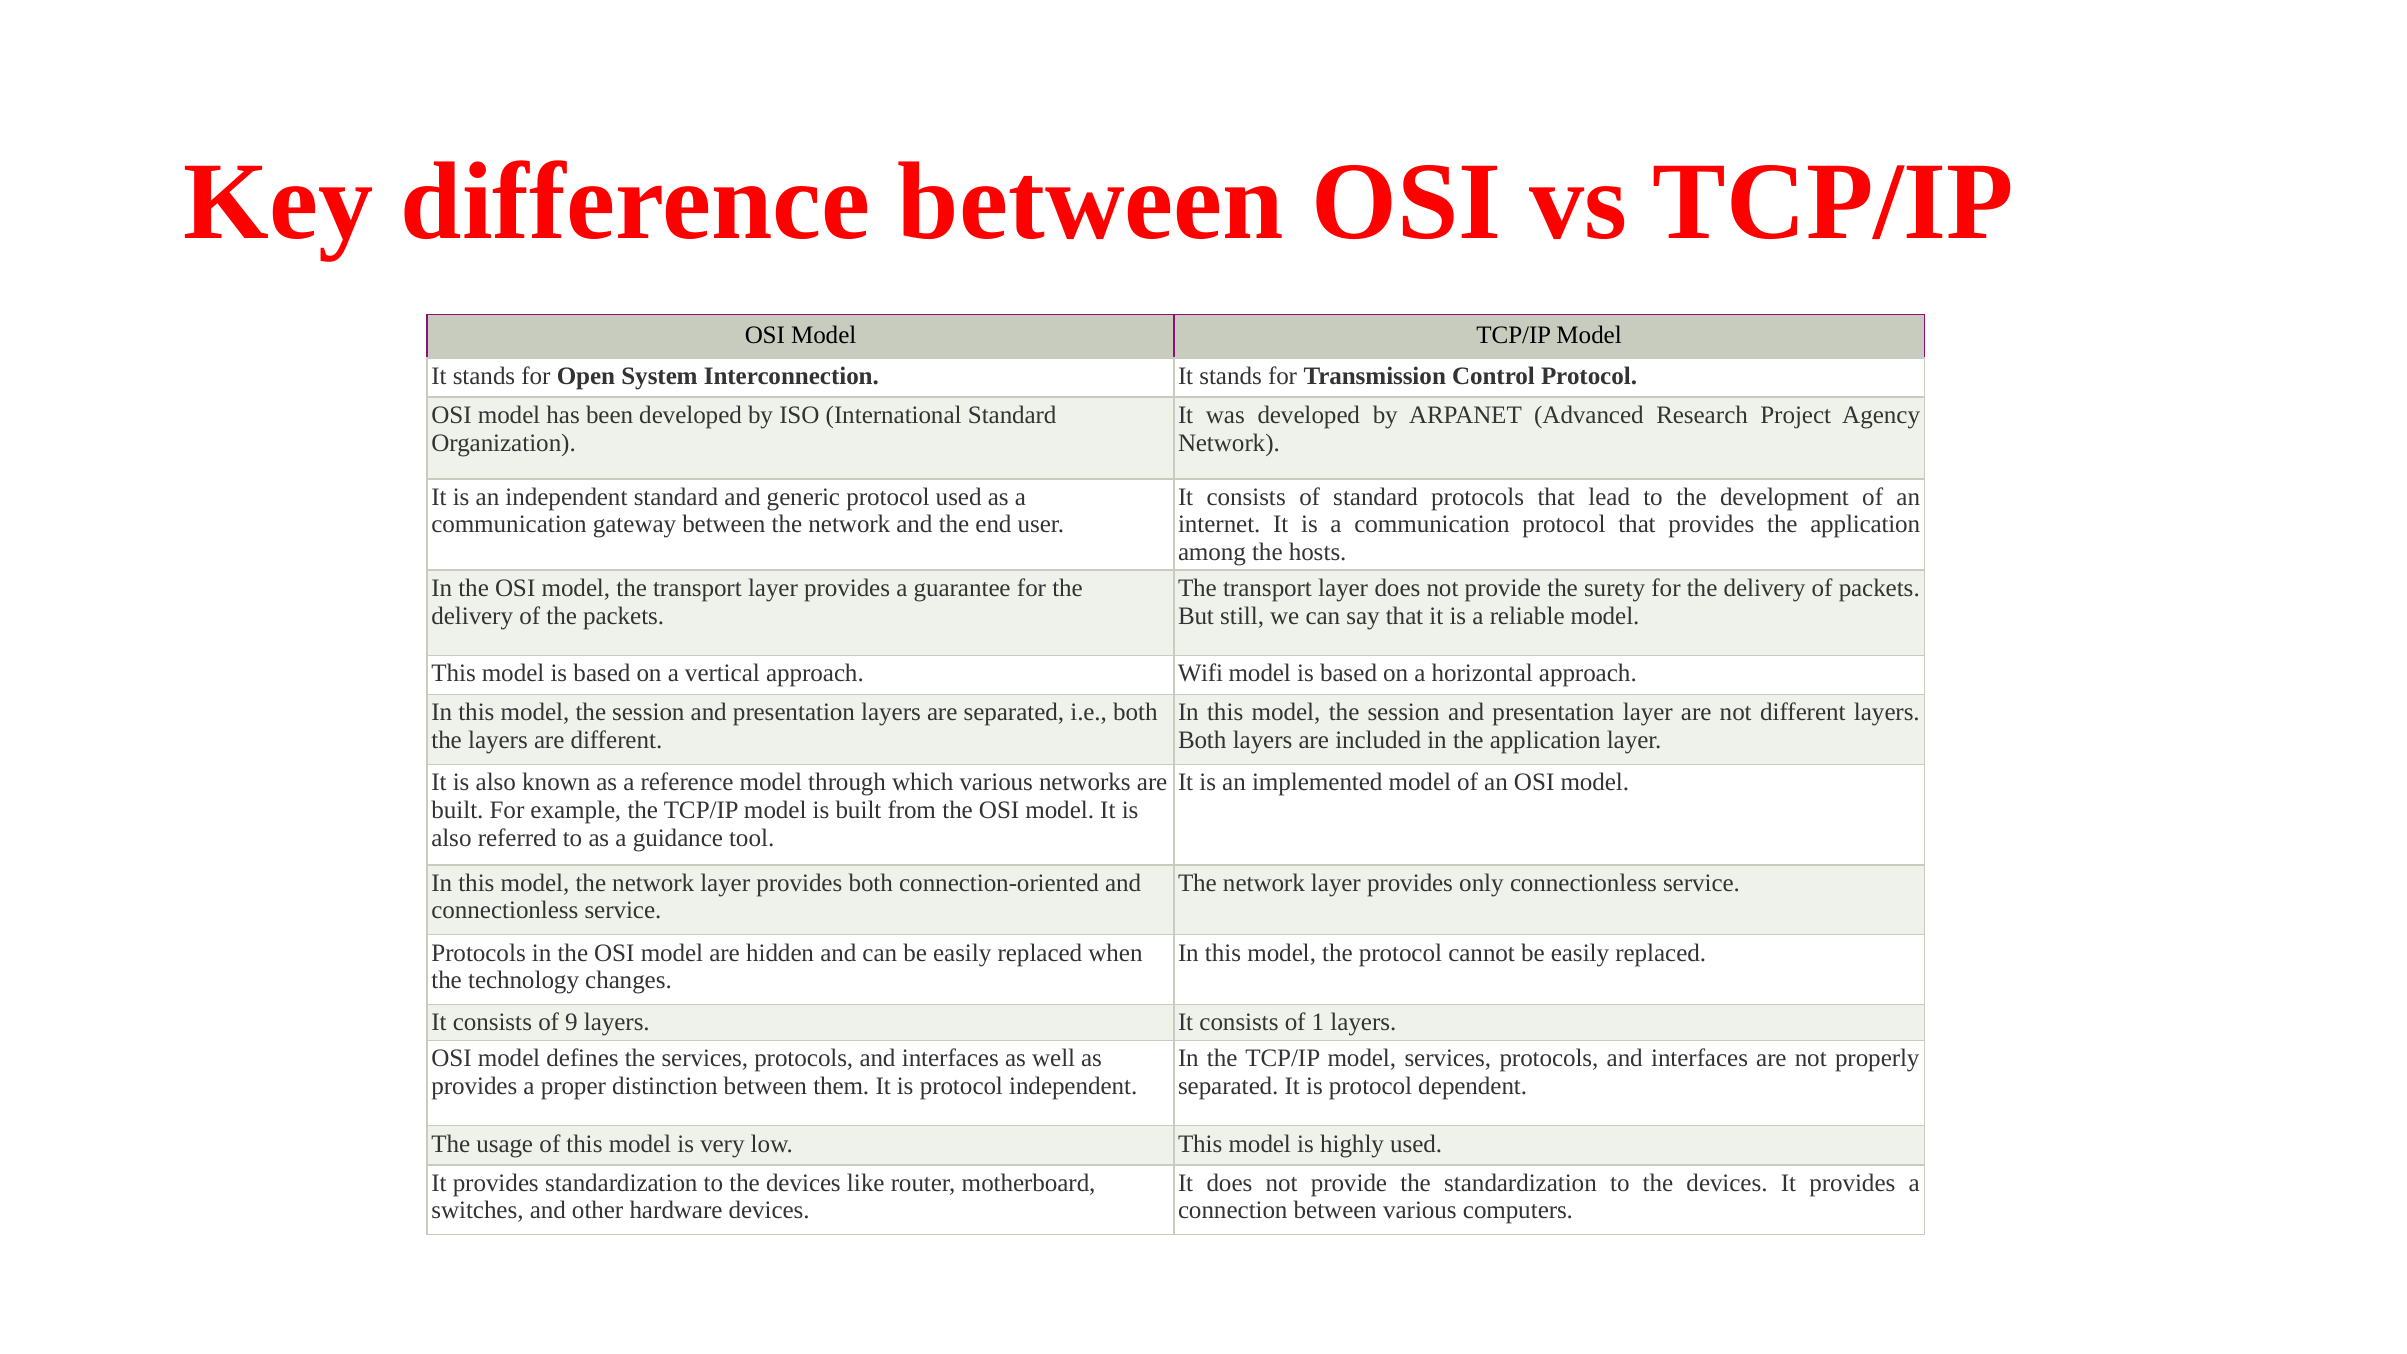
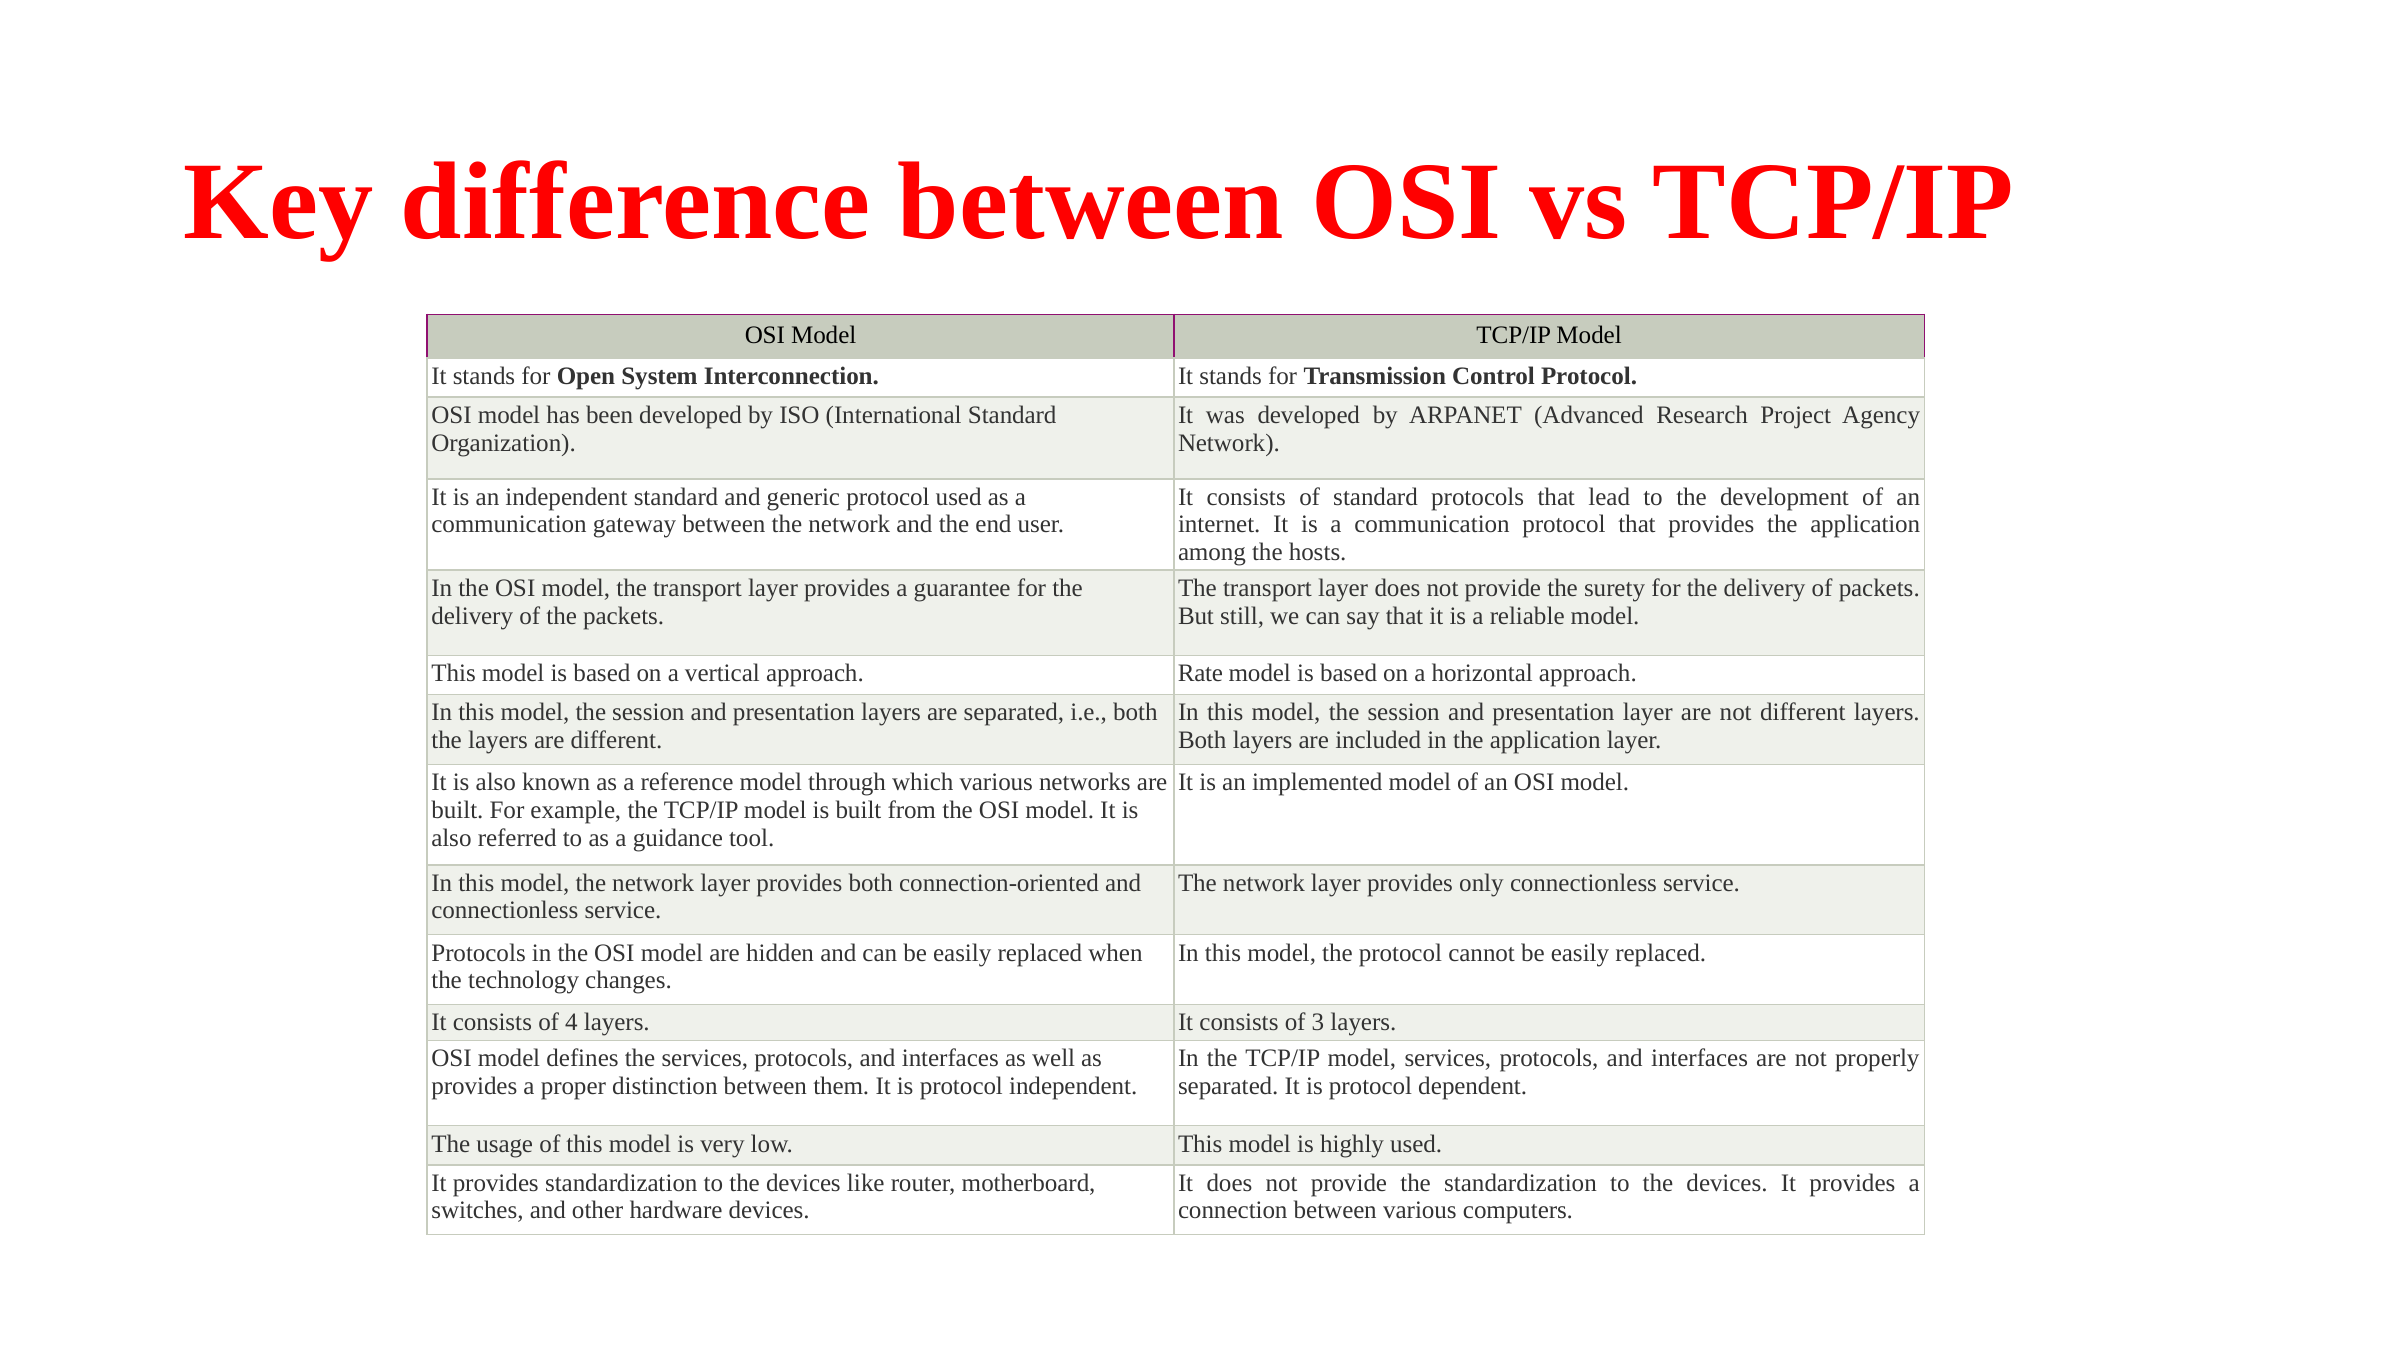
Wifi: Wifi -> Rate (1200, 674)
9: 9 -> 4 (571, 1022)
1: 1 -> 3 (1318, 1022)
